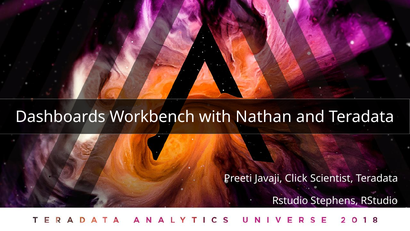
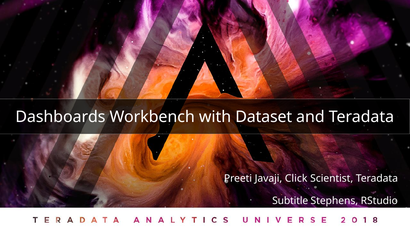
Nathan: Nathan -> Dataset (264, 117)
Rstudio: Rstudio -> Subtitle (290, 201)
